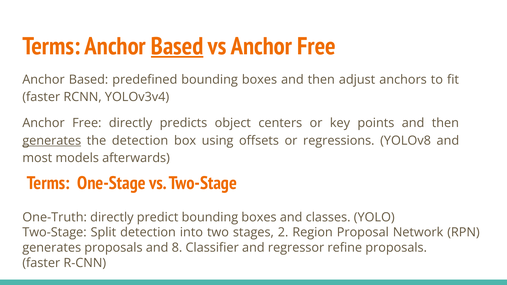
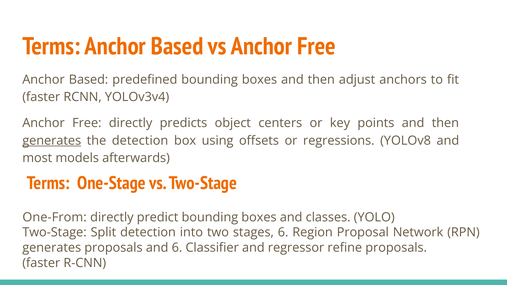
Based underline: present -> none (177, 46)
One-Truth: One-Truth -> One-From (55, 217)
stages 2: 2 -> 6 (283, 233)
and 8: 8 -> 6 (177, 248)
